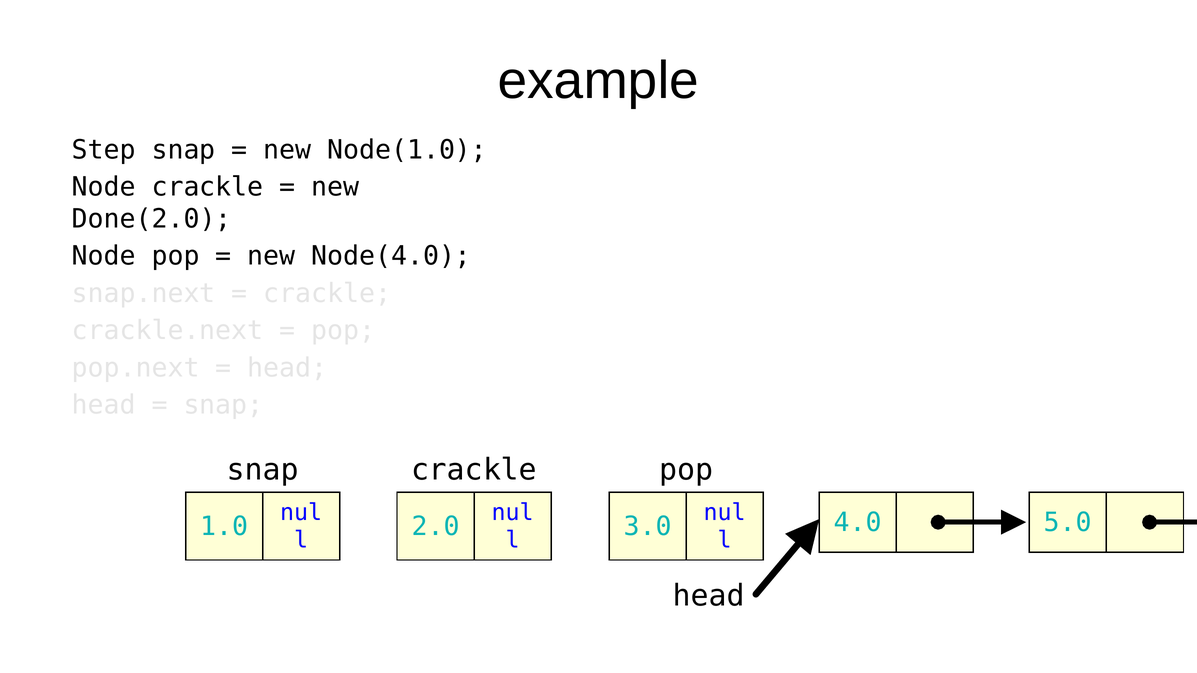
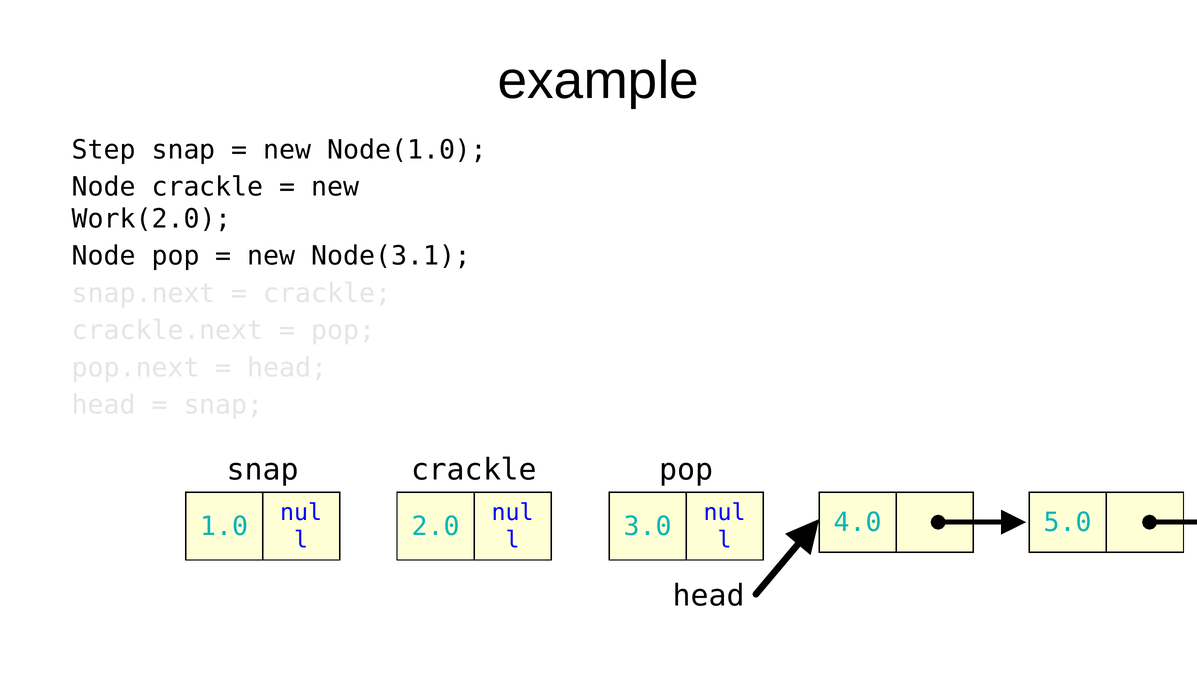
Done(2.0: Done(2.0 -> Work(2.0 (152, 219)
Node(4.0: Node(4.0 -> Node(3.1 (391, 256)
